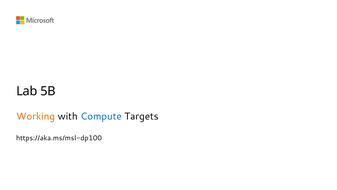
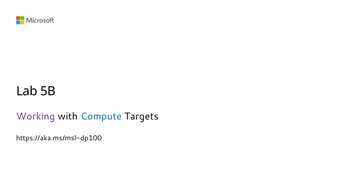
Working colour: orange -> purple (36, 116)
